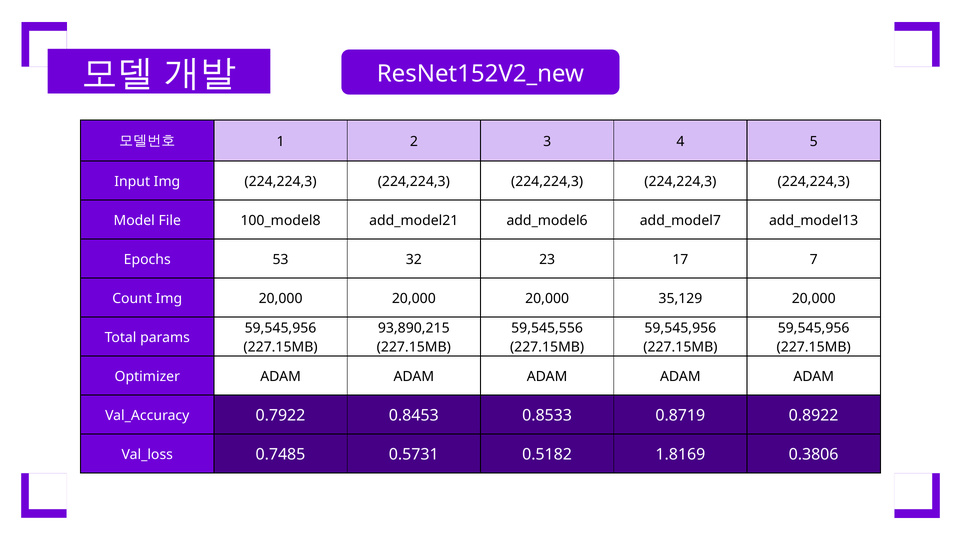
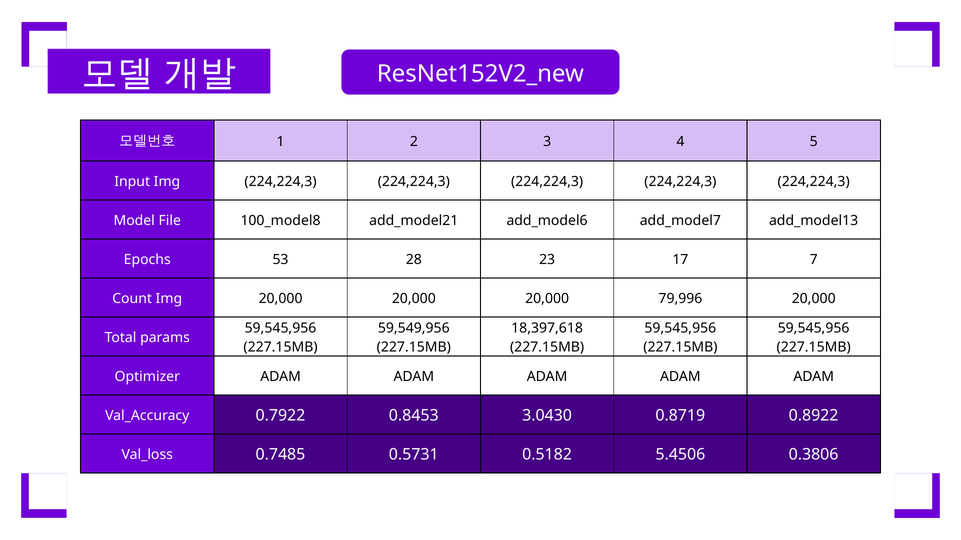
32: 32 -> 28 (414, 260)
35,129: 35,129 -> 79,996 (680, 299)
93,890,215: 93,890,215 -> 59,549,956 (414, 328)
59,545,556: 59,545,556 -> 18,397,618 (547, 328)
0.8533: 0.8533 -> 3.0430 (547, 416)
1.8169: 1.8169 -> 5.4506 (680, 455)
